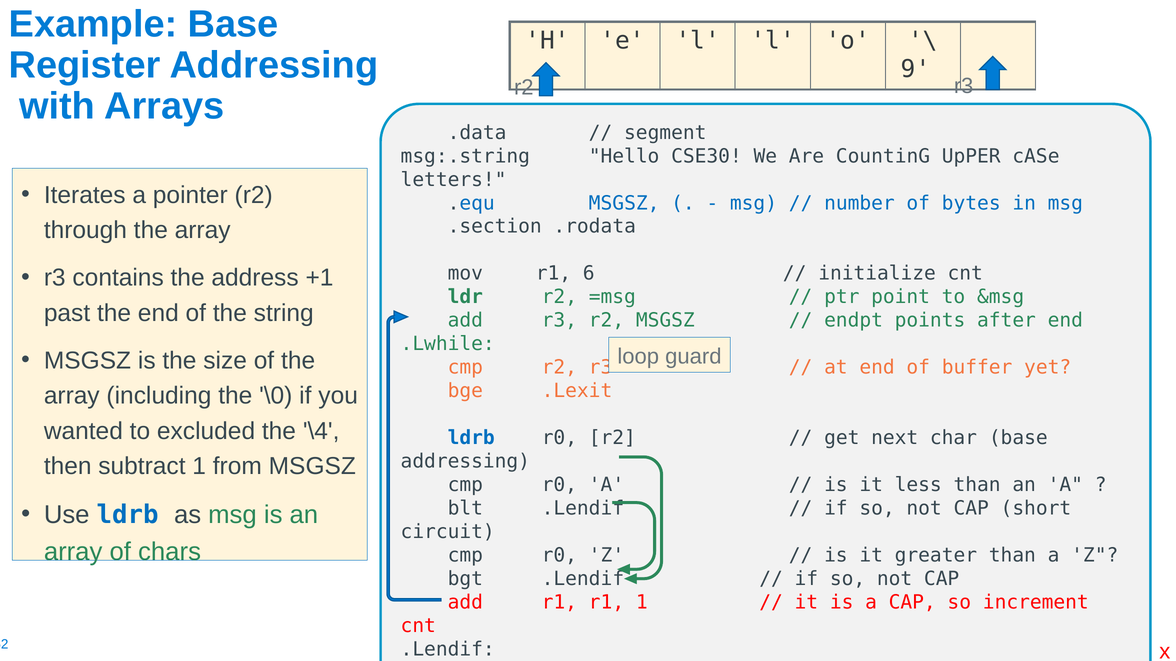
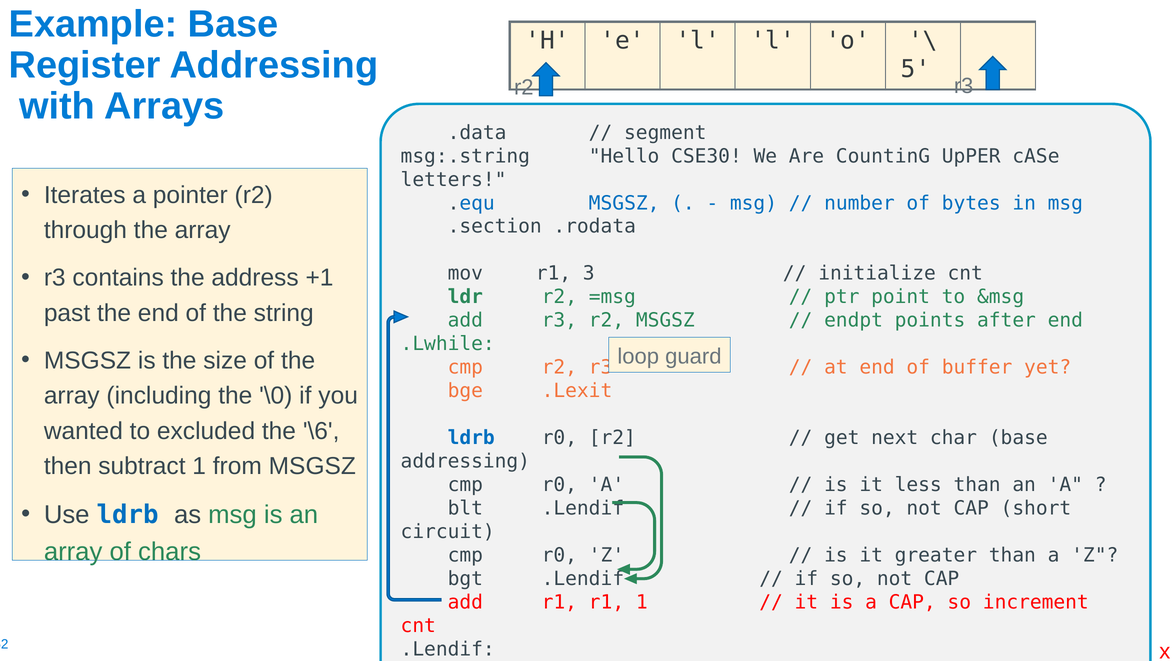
9: 9 -> 5 (916, 69)
6: 6 -> 3 (589, 274)
\4: \4 -> \6 (321, 431)
